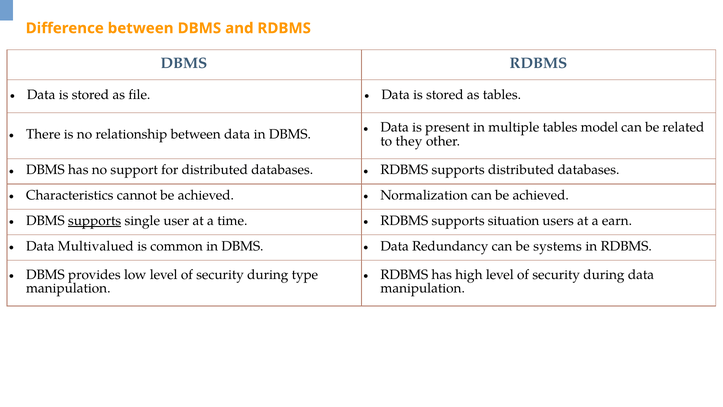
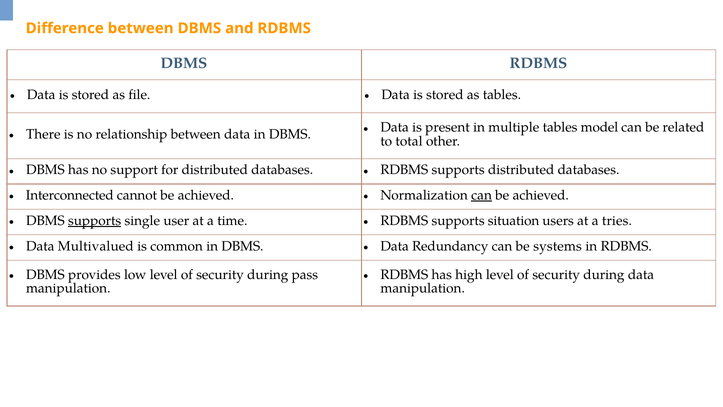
they: they -> total (409, 141)
Characteristics: Characteristics -> Interconnected (70, 195)
can underline: none -> present (482, 195)
earn: earn -> tries (617, 220)
type: type -> pass (305, 275)
